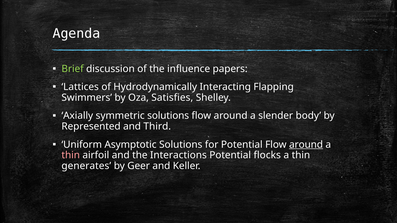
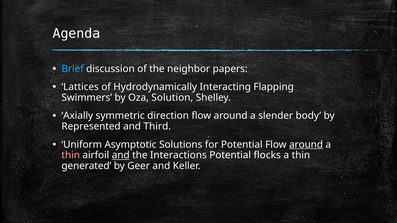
Brief colour: light green -> light blue (73, 69)
influence: influence -> neighbor (189, 69)
Satisfies: Satisfies -> Solution (172, 98)
symmetric solutions: solutions -> direction (168, 116)
and underline: none -> present (121, 155)
generates: generates -> generated (86, 166)
